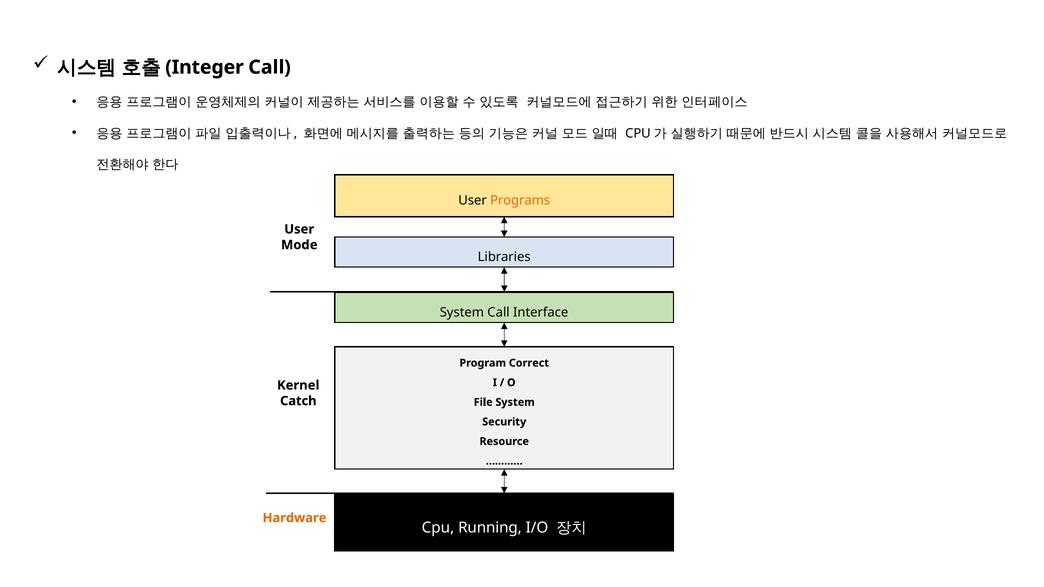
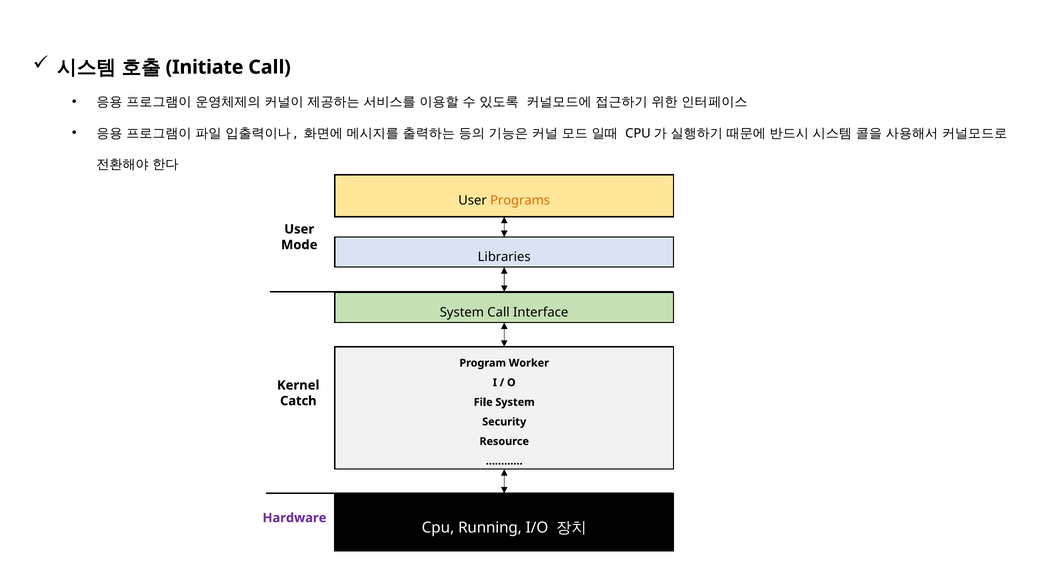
Integer: Integer -> Initiate (204, 67)
Correct: Correct -> Worker (529, 363)
Hardware colour: orange -> purple (294, 518)
